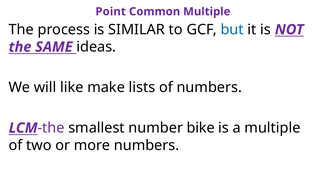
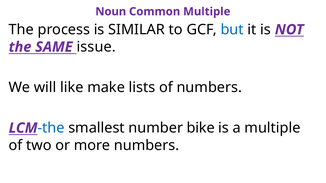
Point: Point -> Noun (111, 12)
ideas: ideas -> issue (96, 47)
the colour: purple -> blue (51, 128)
